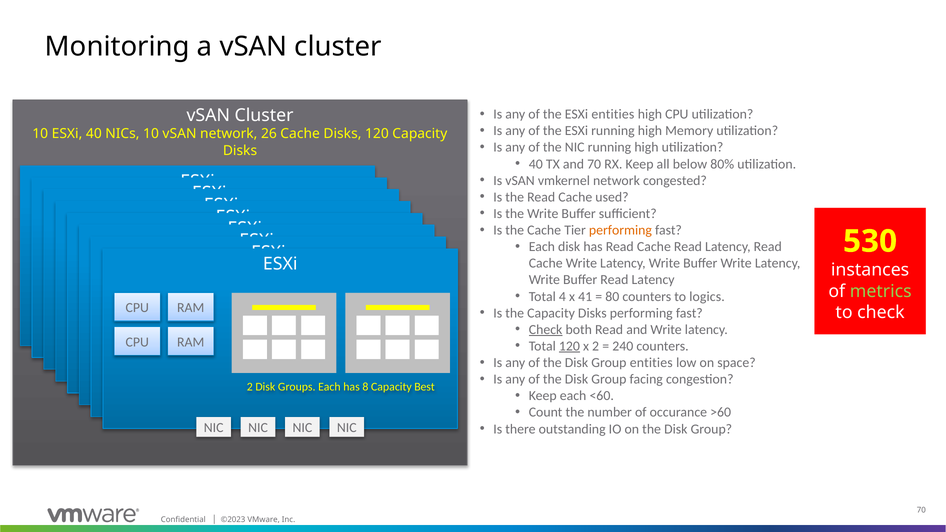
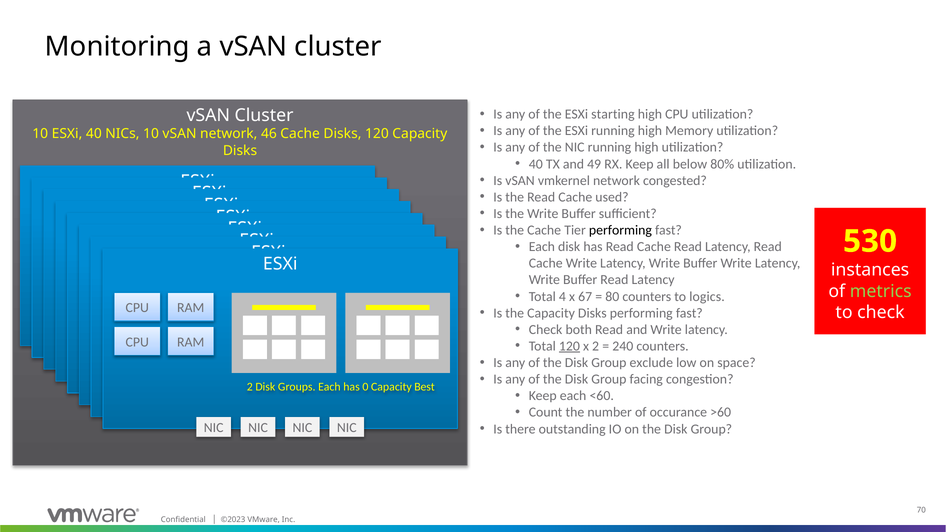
ESXi entities: entities -> starting (613, 114)
26: 26 -> 46 (269, 134)
and 70: 70 -> 49 (594, 164)
performing colour: orange -> black (620, 230)
41: 41 -> 67 (585, 297)
Check underline: present -> none (546, 330)
Group entities: entities -> exclude (651, 363)
8: 8 -> 0 (365, 387)
